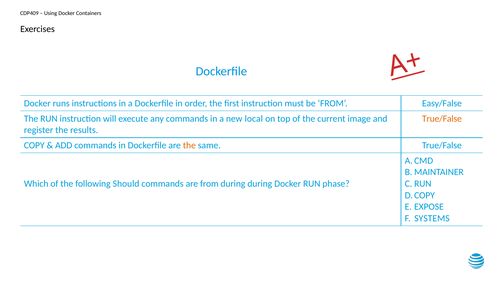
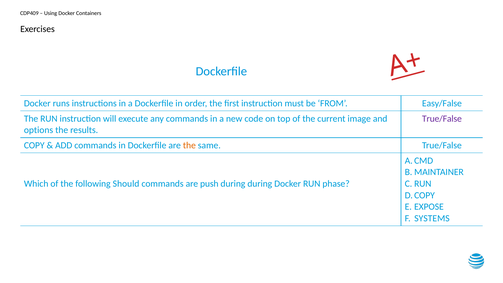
local: local -> code (254, 119)
True/False colour: orange -> purple (442, 119)
register: register -> options (39, 130)
are from: from -> push (209, 184)
